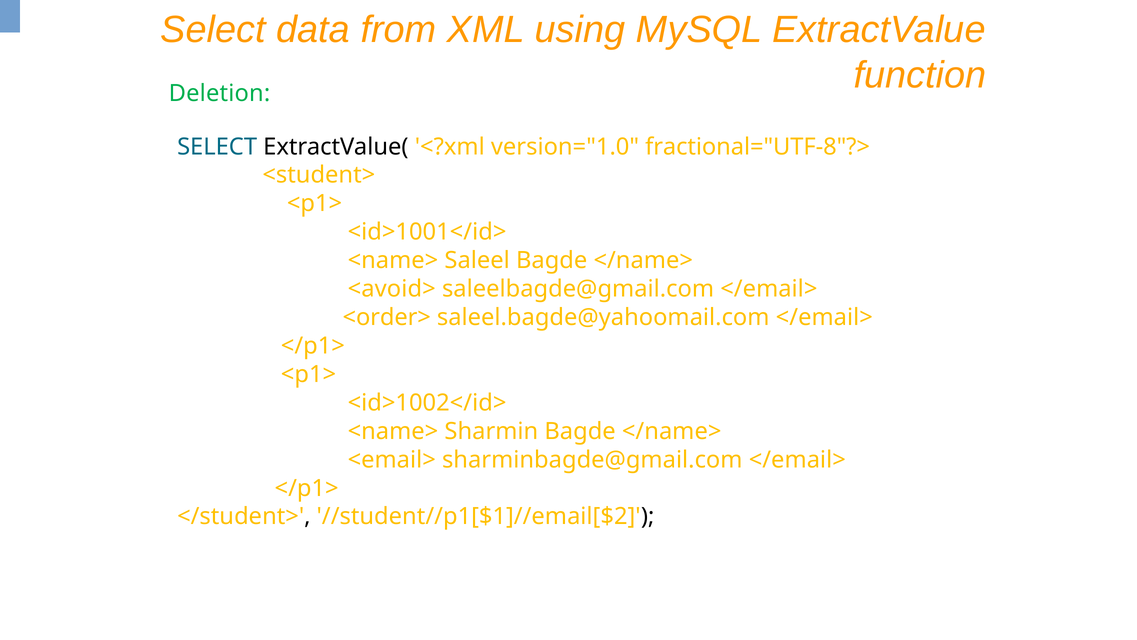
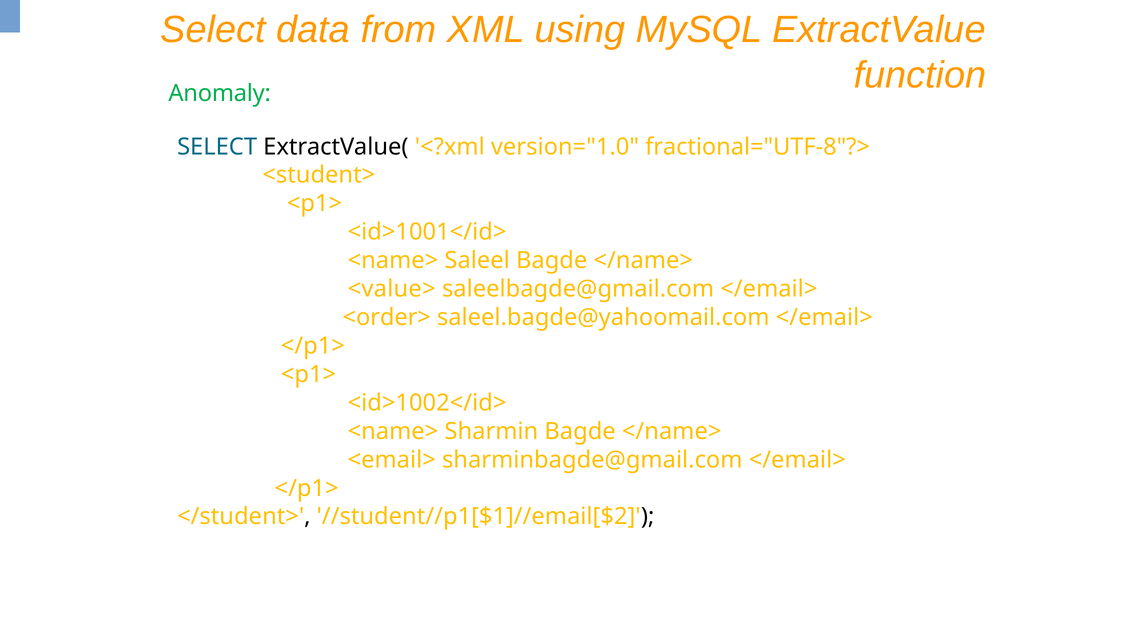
Deletion: Deletion -> Anomaly (220, 93)
<avoid>: <avoid> -> <value> (392, 289)
